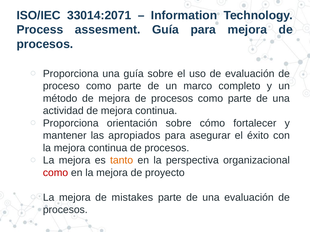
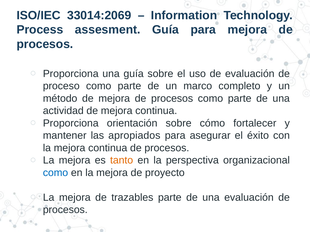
33014:2071: 33014:2071 -> 33014:2069 (99, 15)
como colour: red -> blue (55, 173)
mistakes: mistakes -> trazables (132, 198)
